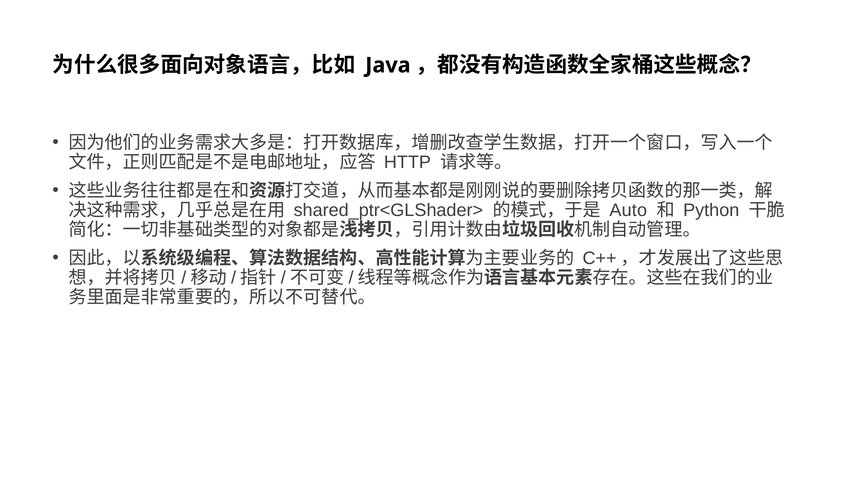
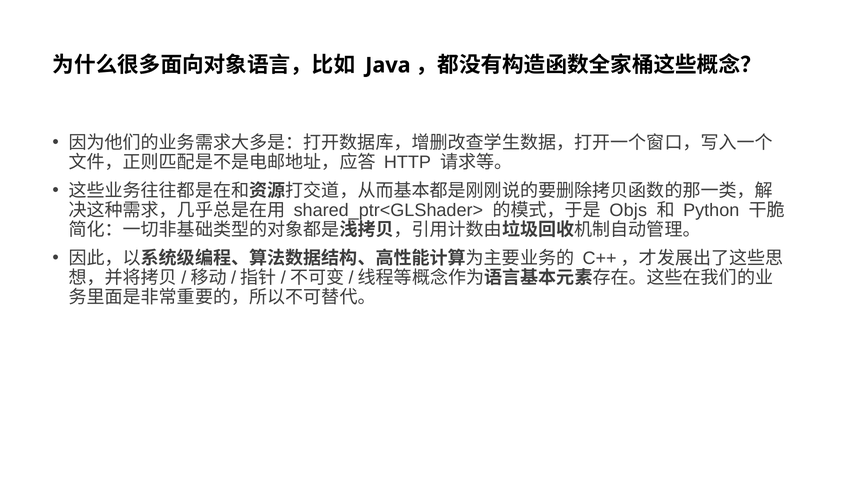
Auto: Auto -> Objs (628, 210)
